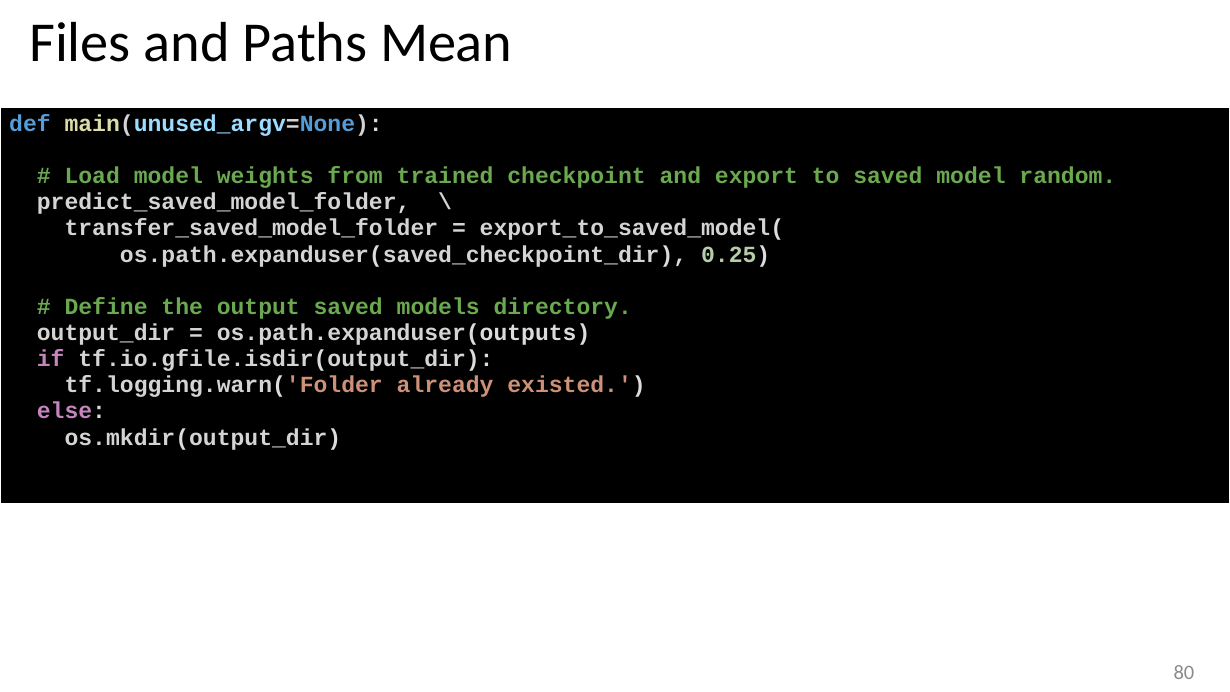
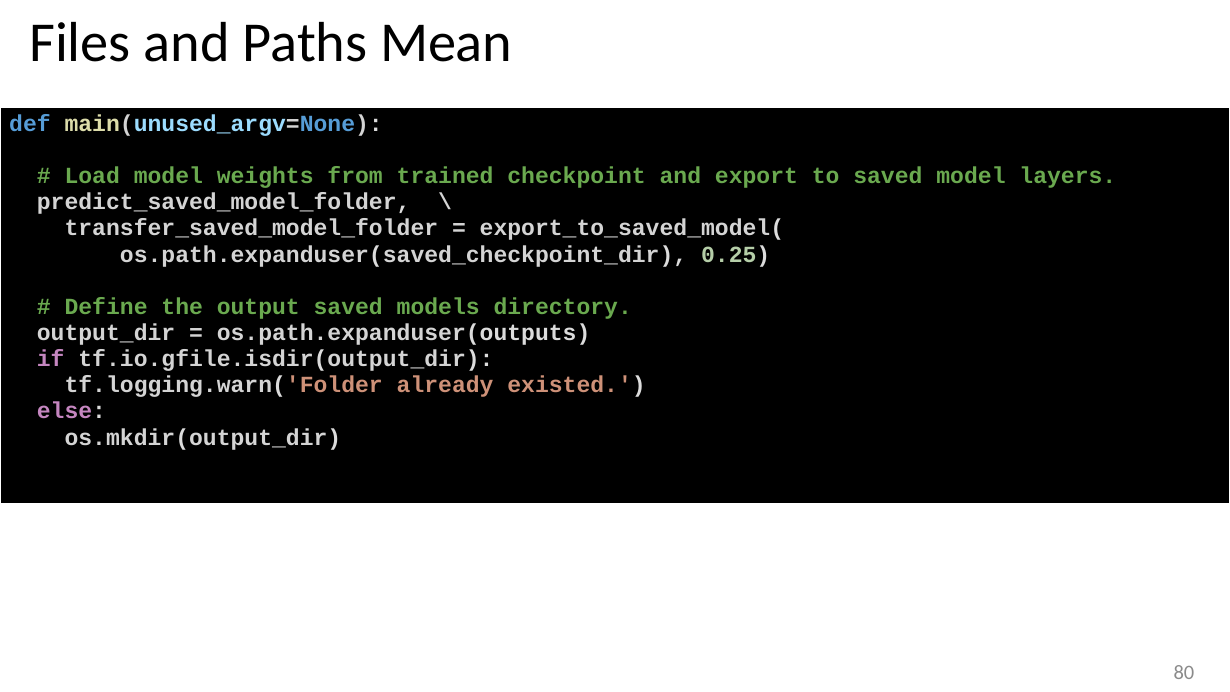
random: random -> layers (1068, 176)
